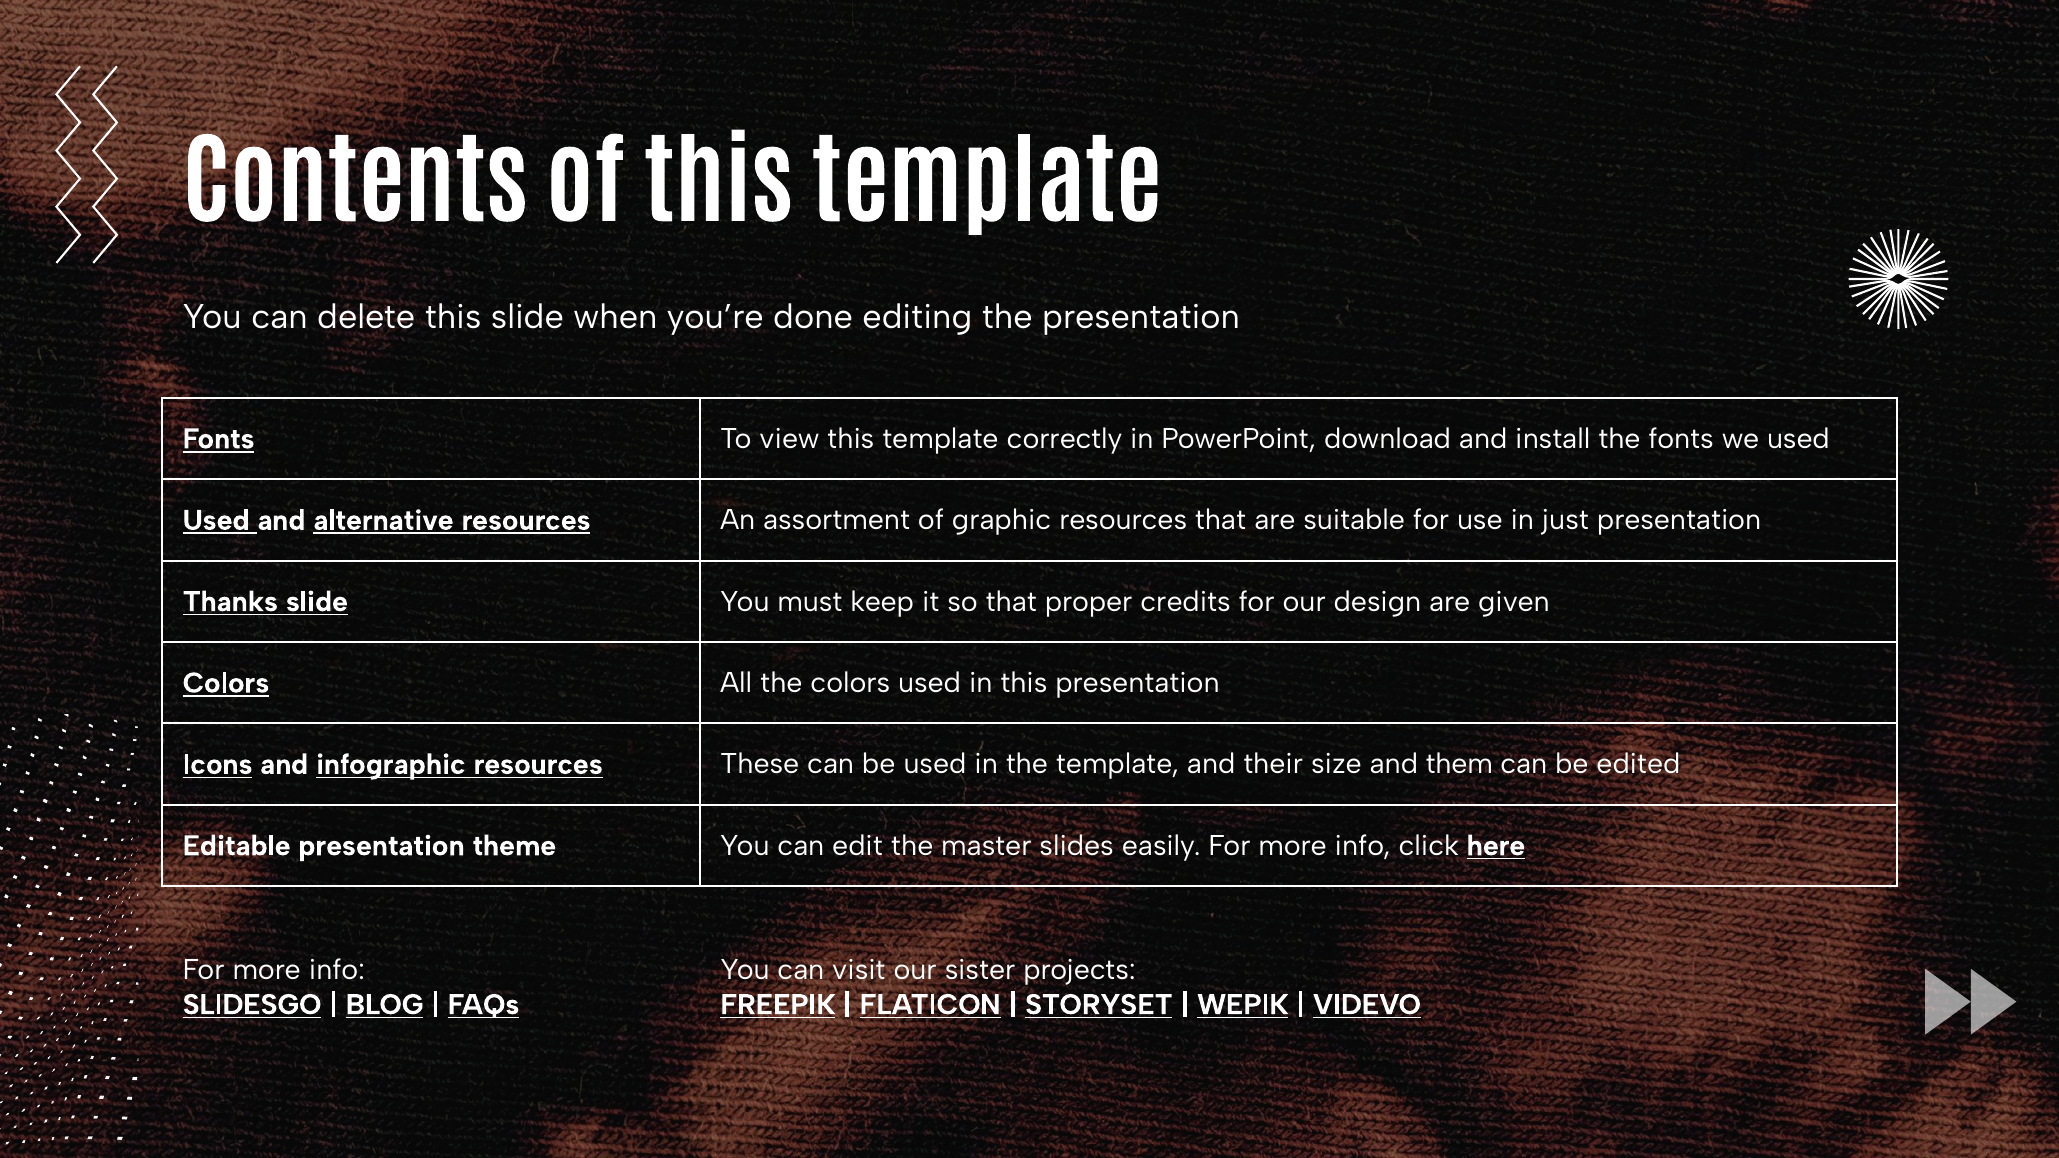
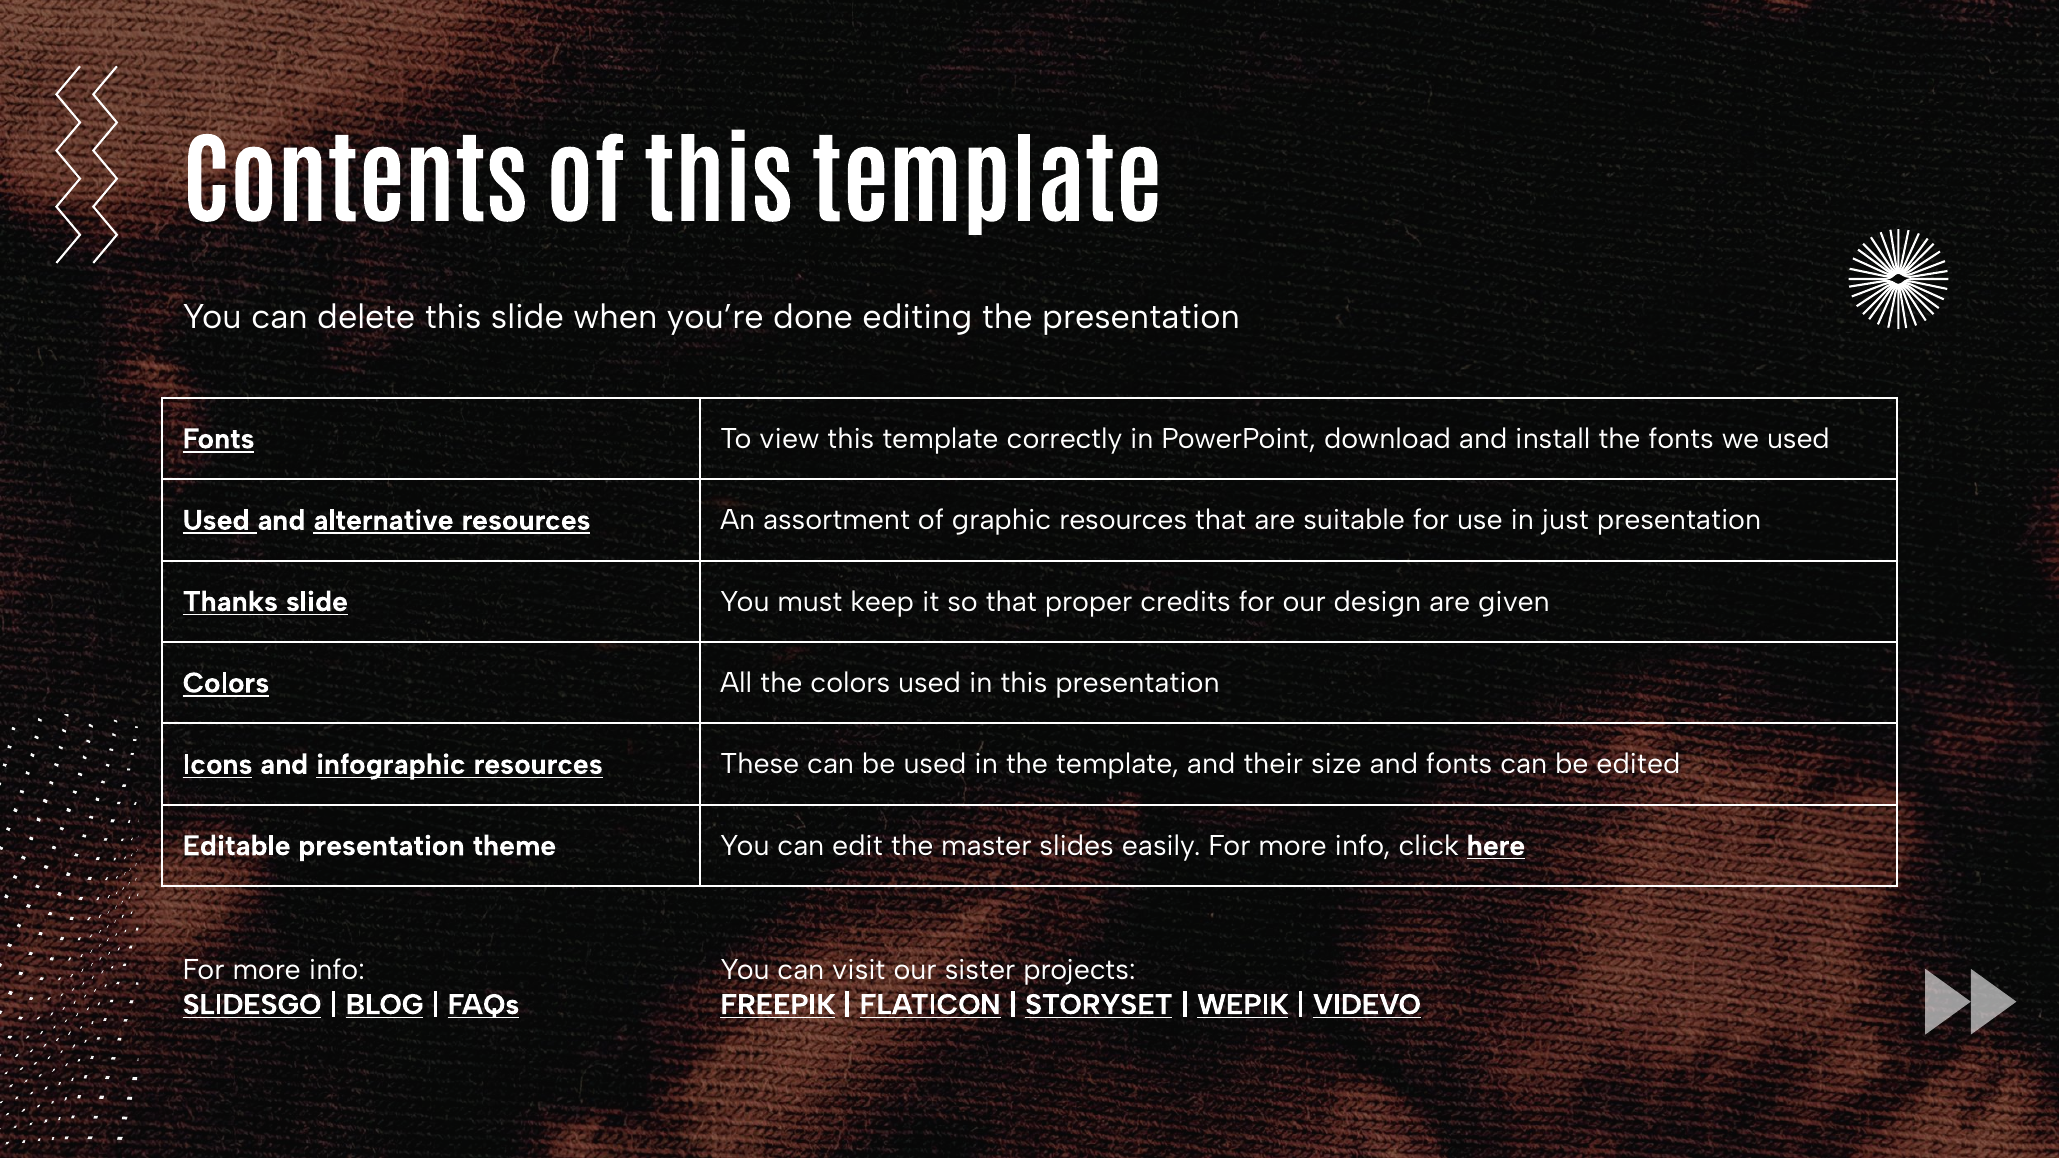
and them: them -> fonts (1459, 765)
